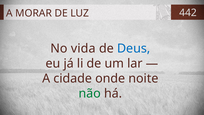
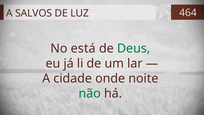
MORAR: MORAR -> SALVOS (34, 13)
442: 442 -> 464 (188, 13)
vida: vida -> está (83, 48)
Deus colour: blue -> green (134, 48)
